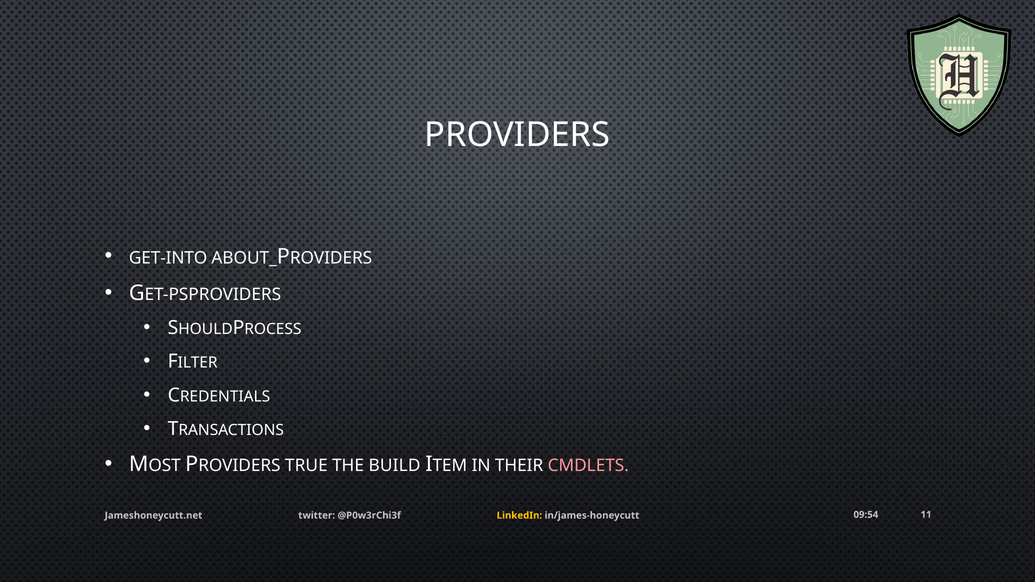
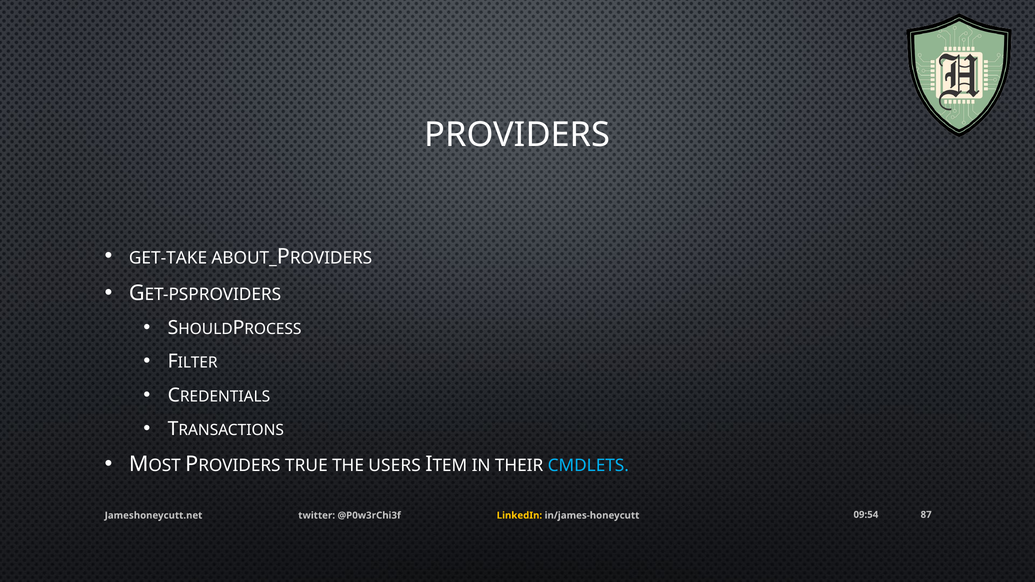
GET-INTO: GET-INTO -> GET-TAKE (168, 258)
BUILD: BUILD -> USERS (395, 466)
CMDLETS colour: pink -> light blue (588, 466)
11: 11 -> 87 (926, 515)
